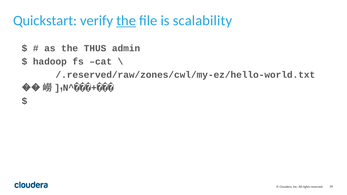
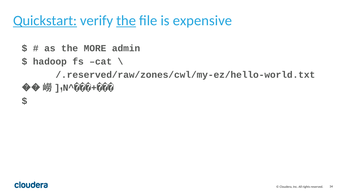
Quickstart underline: none -> present (45, 21)
scalability: scalability -> expensive (202, 21)
THUS: THUS -> MORE (95, 48)
